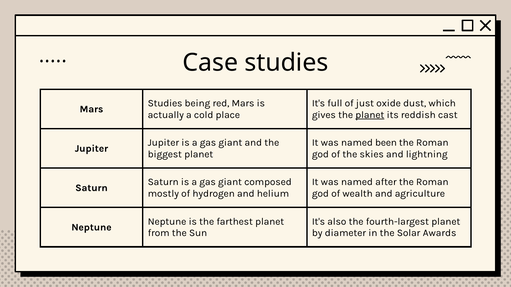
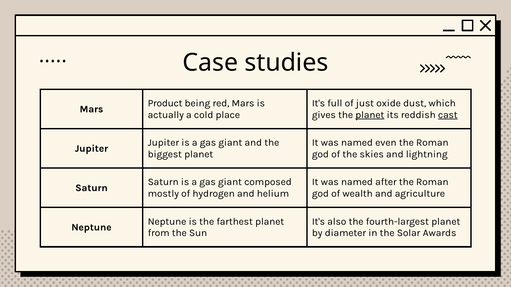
Studies: Studies -> Product (165, 103)
cast underline: none -> present (448, 115)
been: been -> even (386, 143)
